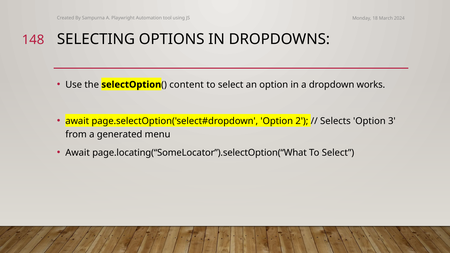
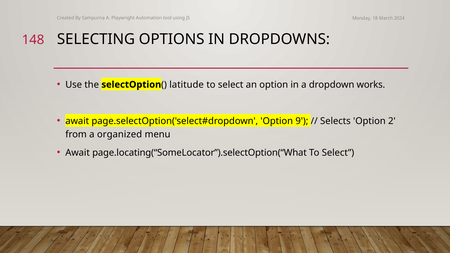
content: content -> latitude (187, 85)
2: 2 -> 9 (302, 121)
3: 3 -> 2 (392, 121)
generated: generated -> organized (120, 134)
